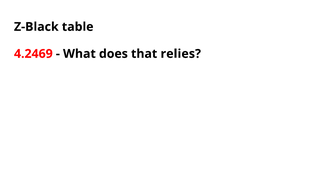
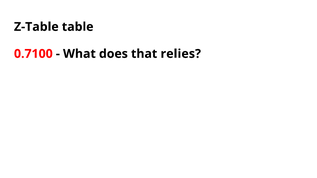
Z-Black: Z-Black -> Z-Table (36, 27)
4.2469: 4.2469 -> 0.7100 (33, 54)
